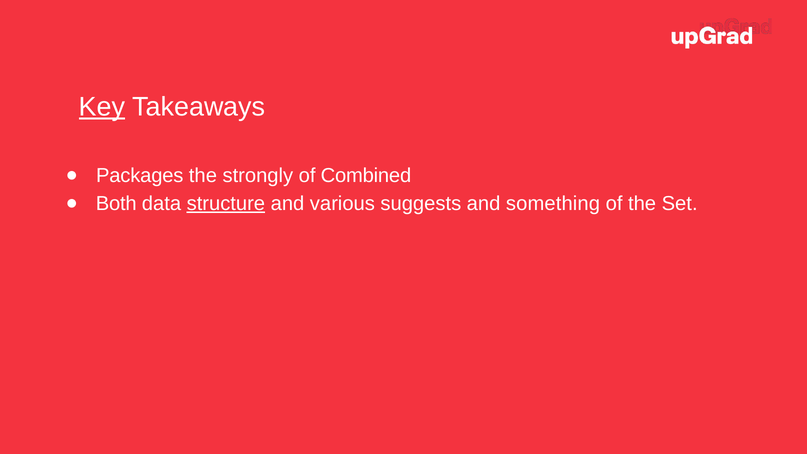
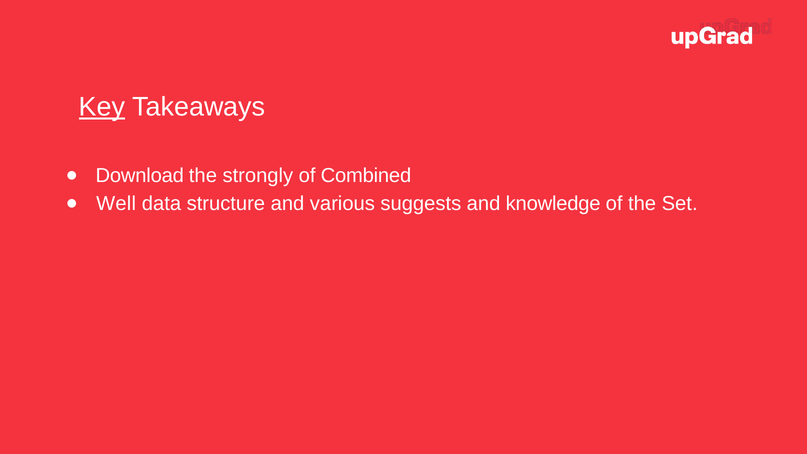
Packages: Packages -> Download (140, 176)
Both: Both -> Well (116, 203)
structure underline: present -> none (226, 203)
something: something -> knowledge (553, 203)
